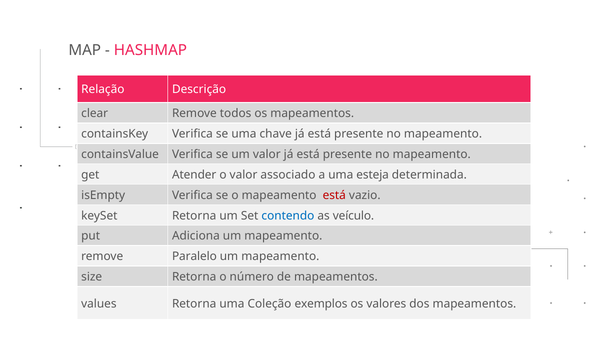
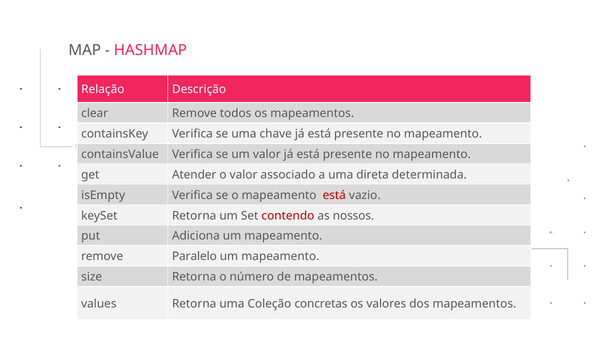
esteja: esteja -> direta (373, 175)
contendo colour: blue -> red (288, 216)
veículo: veículo -> nossos (353, 216)
exemplos: exemplos -> concretas (321, 304)
